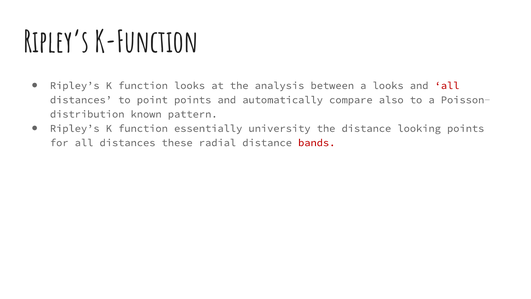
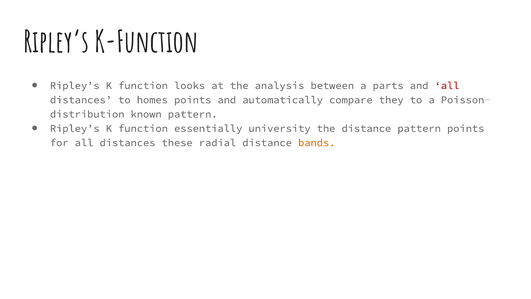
a looks: looks -> parts (388, 85)
point: point -> homes (152, 100)
also: also -> they (391, 100)
distance looking: looking -> pattern (419, 128)
bands colour: red -> orange (317, 143)
